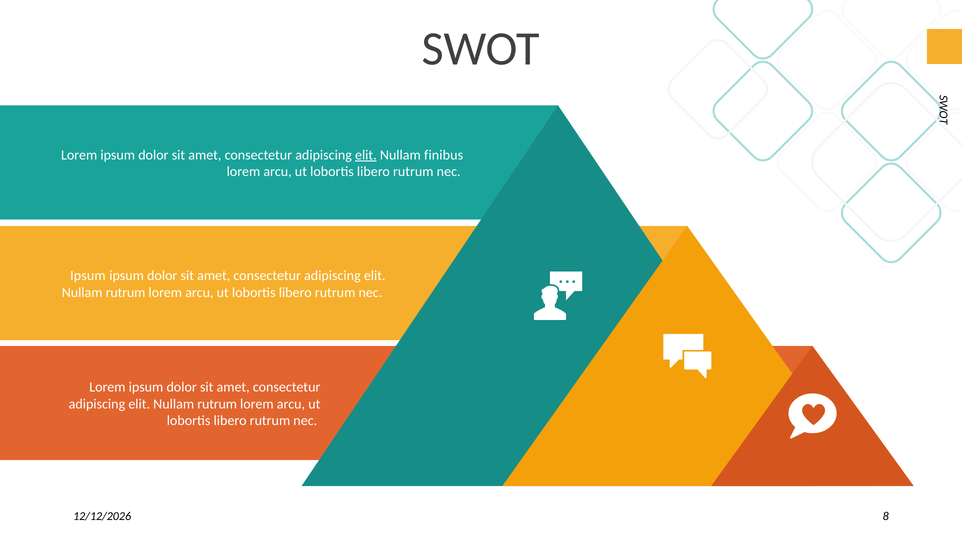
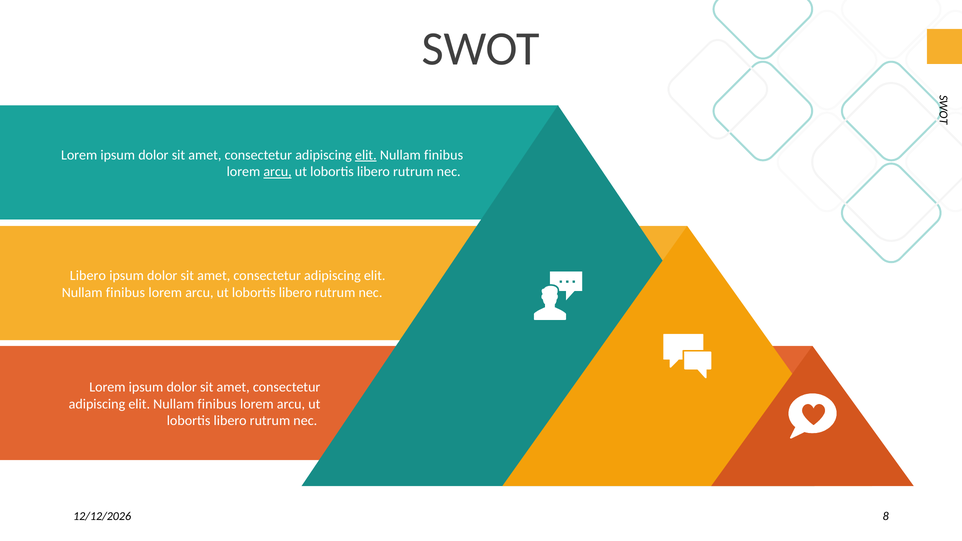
arcu underline: none -> present (278, 172)
Ipsum: Ipsum -> Libero (88, 276)
rutrum: rutrum -> finibus (125, 293)
rutrum: rutrum -> finibus (217, 404)
